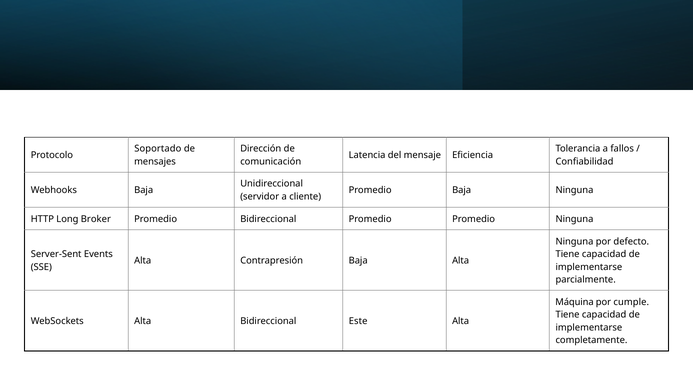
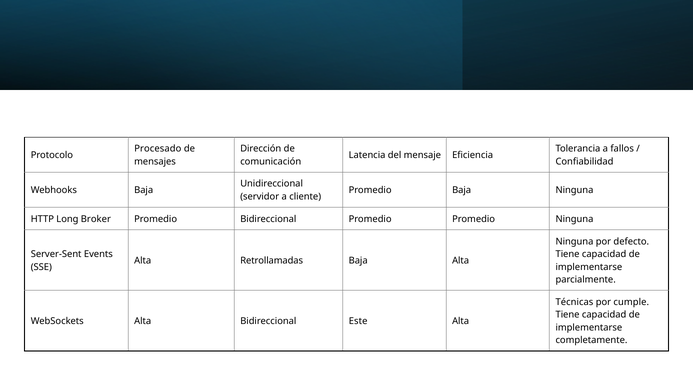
Soportado: Soportado -> Procesado (158, 149)
Contrapresión: Contrapresión -> Retrollamadas (272, 261)
Máquina: Máquina -> Técnicas (574, 302)
